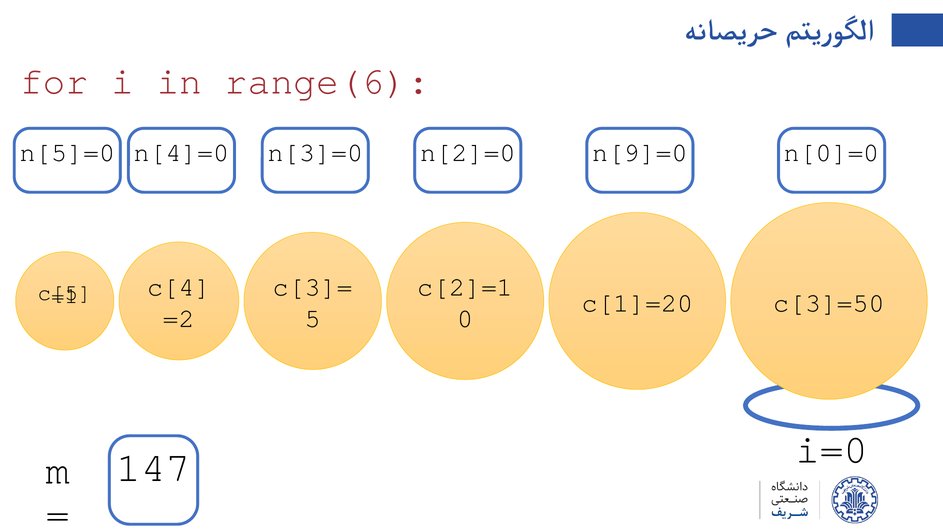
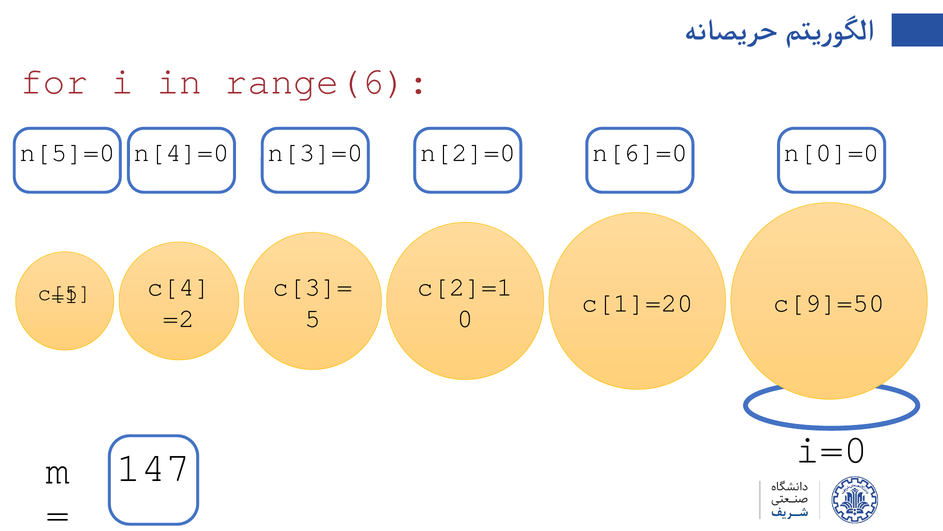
n[9]=0: n[9]=0 -> n[6]=0 (640, 152)
c[3]=50: c[3]=50 -> c[9]=50 (829, 302)
